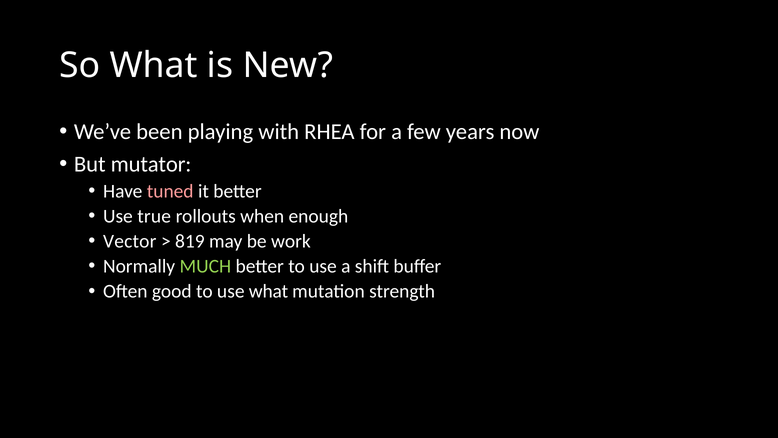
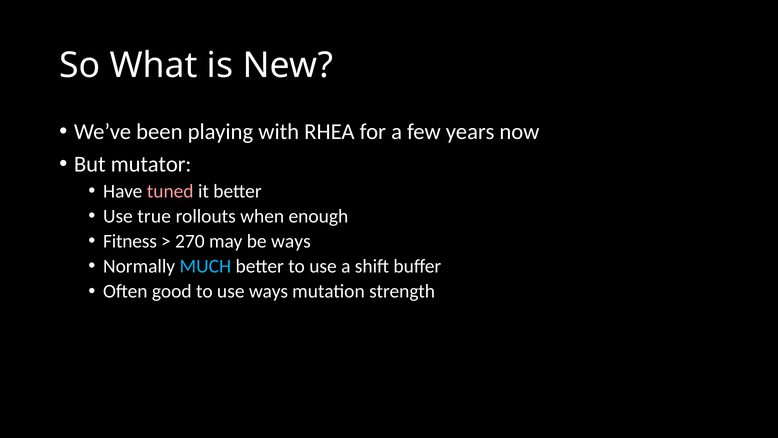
Vector: Vector -> Fitness (130, 241)
819: 819 -> 270 (190, 241)
be work: work -> ways (291, 241)
MUCH colour: light green -> light blue (205, 266)
use what: what -> ways (268, 291)
